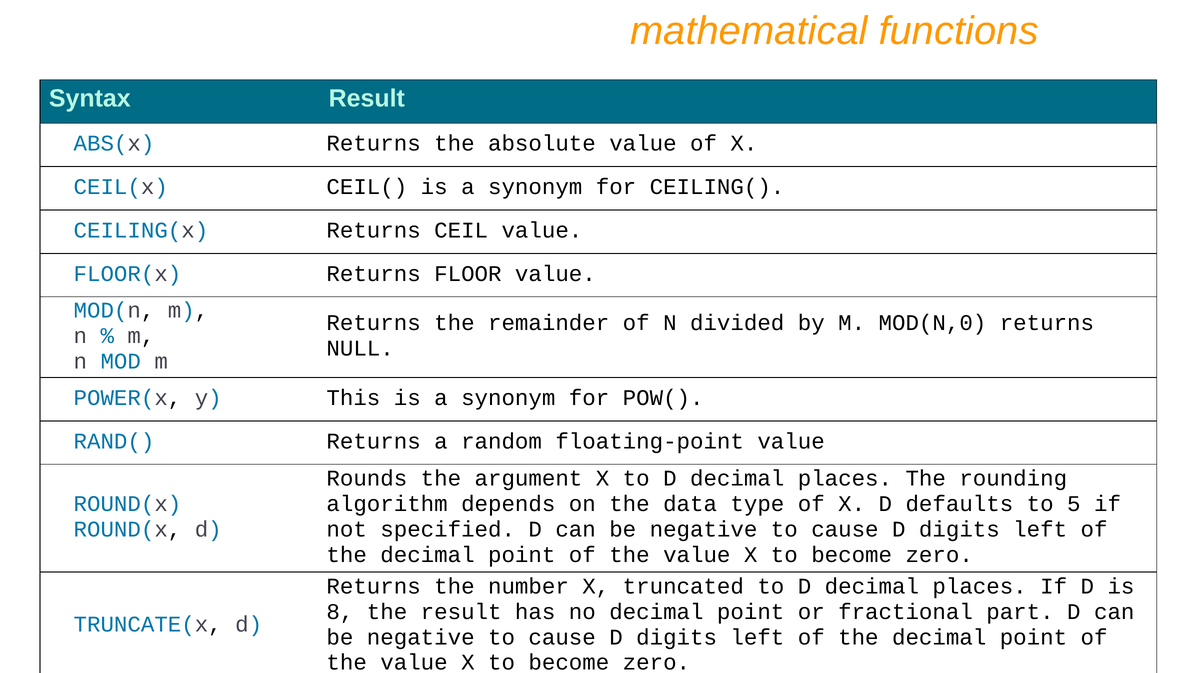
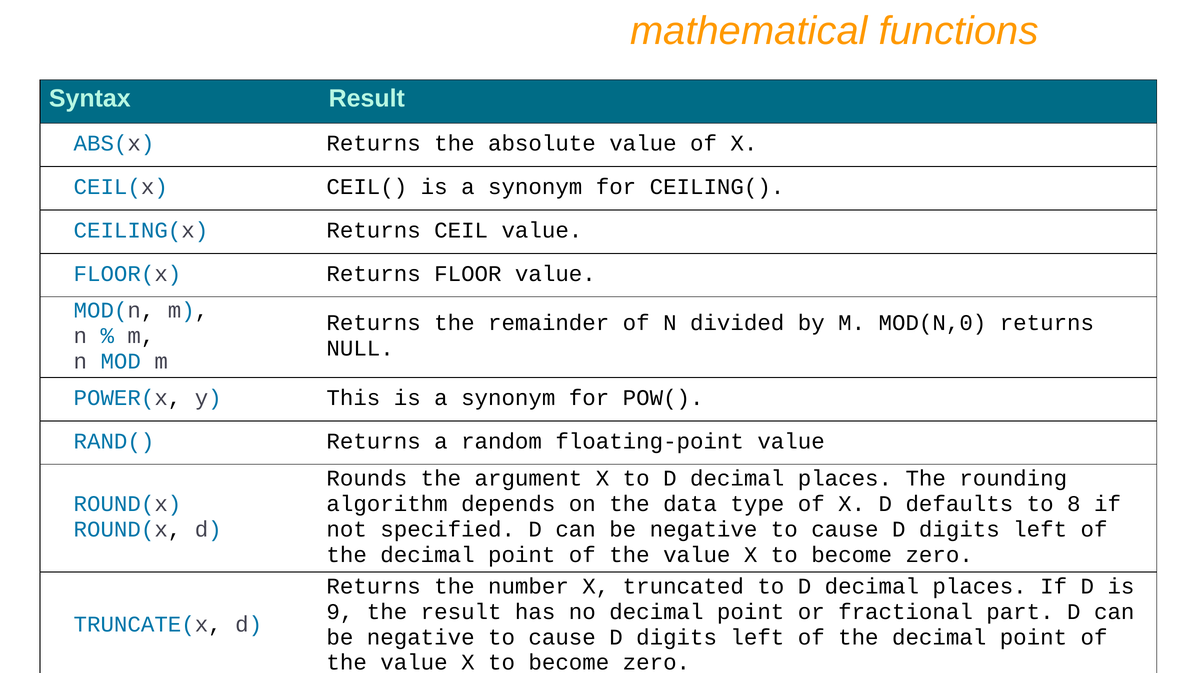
5: 5 -> 8 (1074, 504)
8: 8 -> 9 (340, 612)
